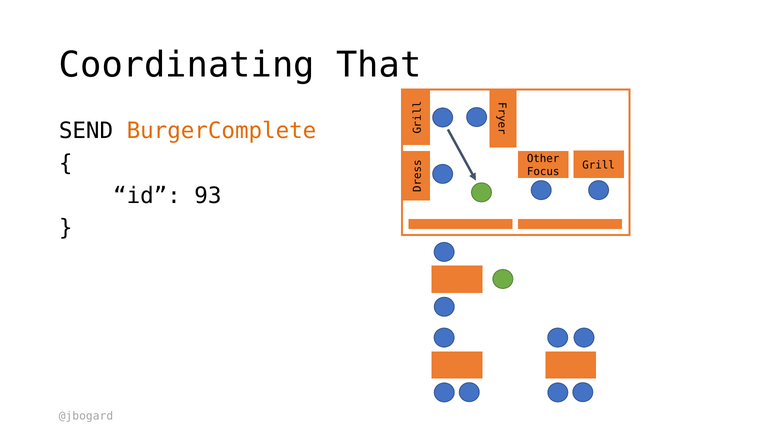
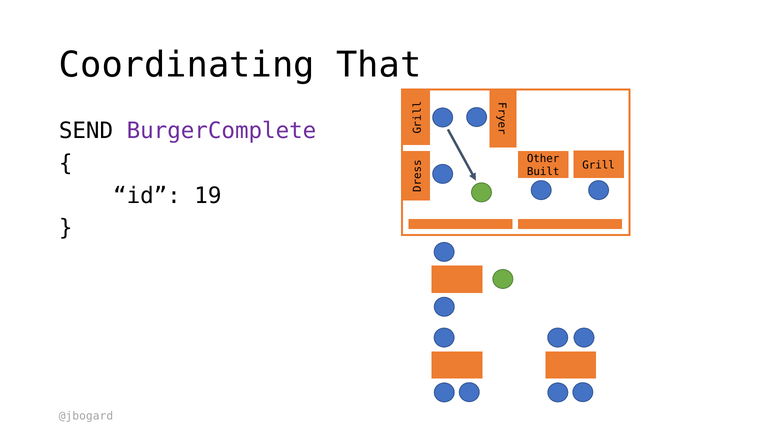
BurgerComplete colour: orange -> purple (221, 131)
Focus: Focus -> Built (543, 172)
93: 93 -> 19 (208, 196)
